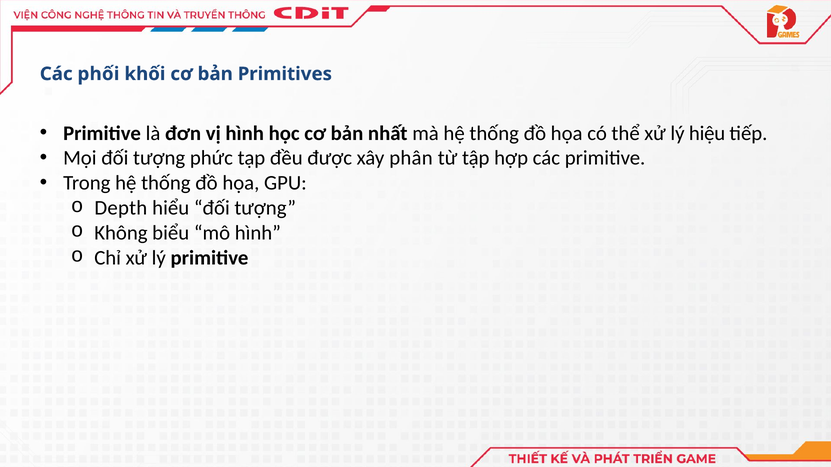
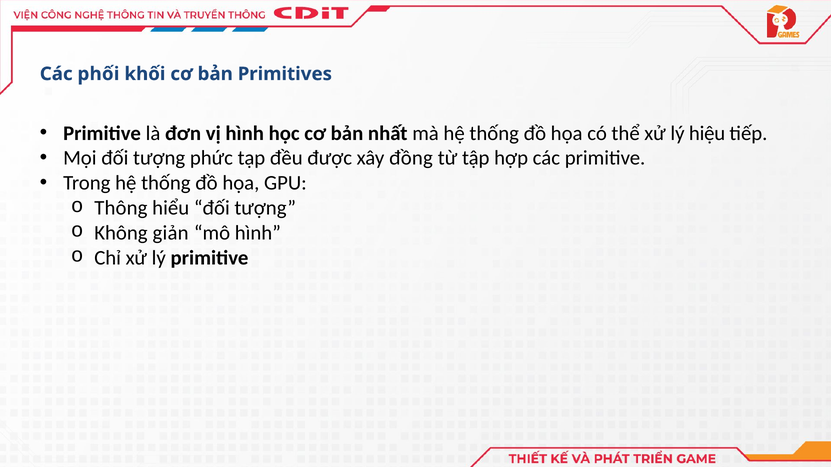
phân: phân -> đồng (411, 158)
Depth: Depth -> Thông (121, 208)
biểu: biểu -> giản (171, 233)
